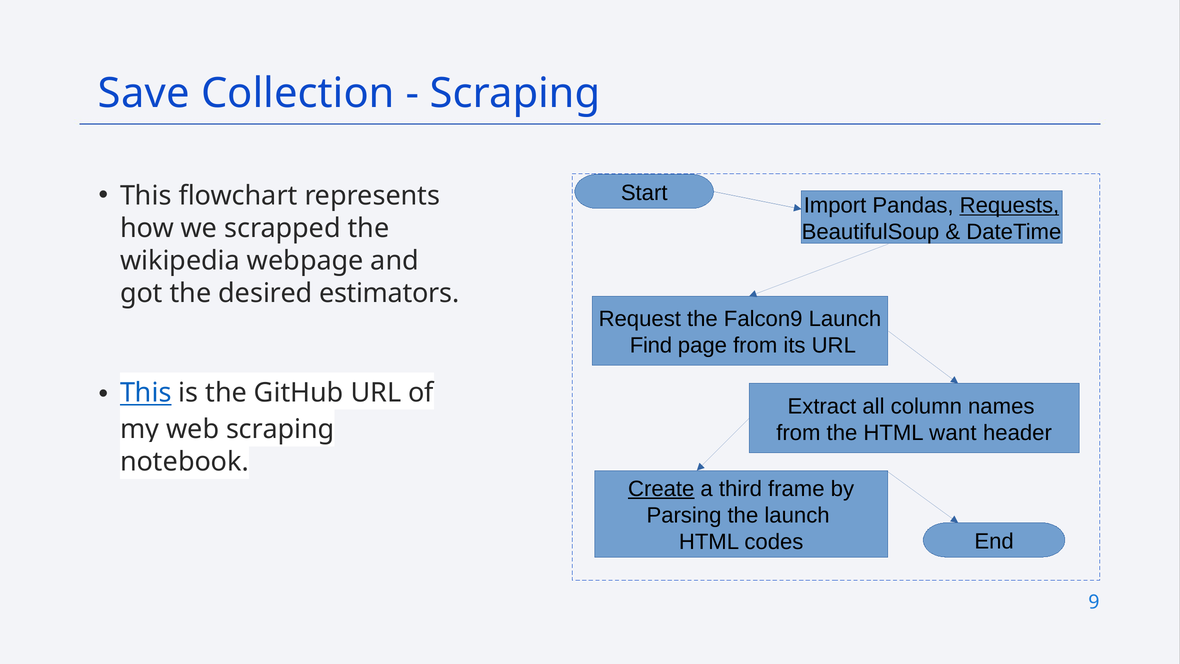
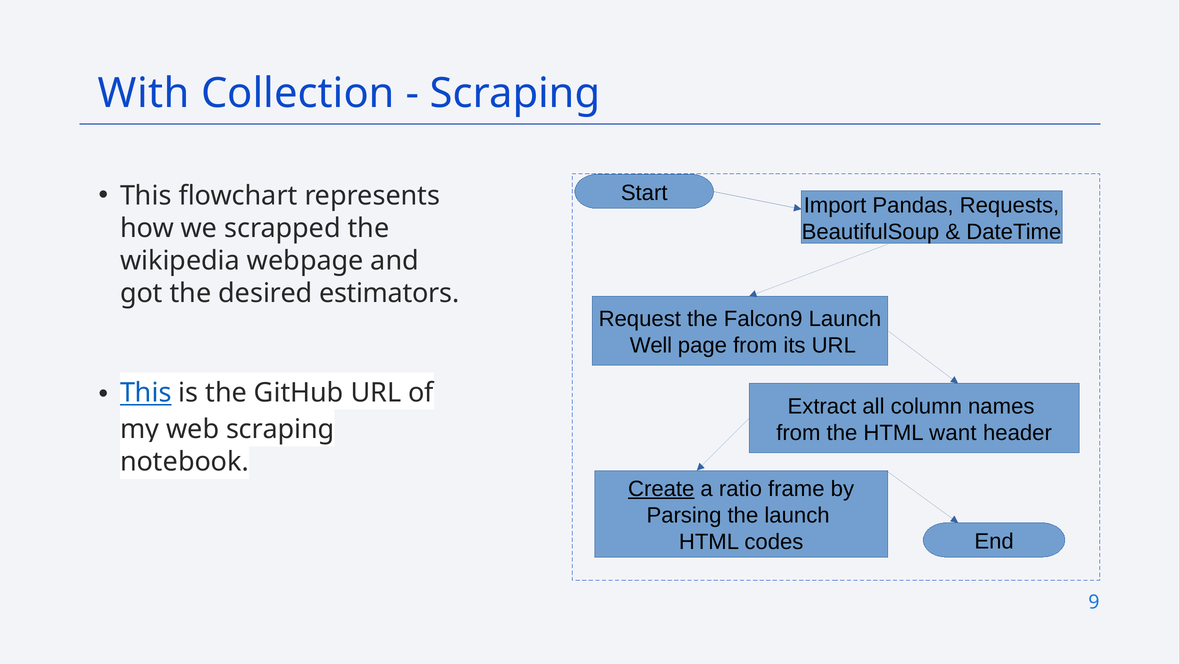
Save: Save -> With (144, 94)
Requests underline: present -> none (1009, 205)
Find: Find -> Well (651, 346)
third: third -> ratio (740, 489)
